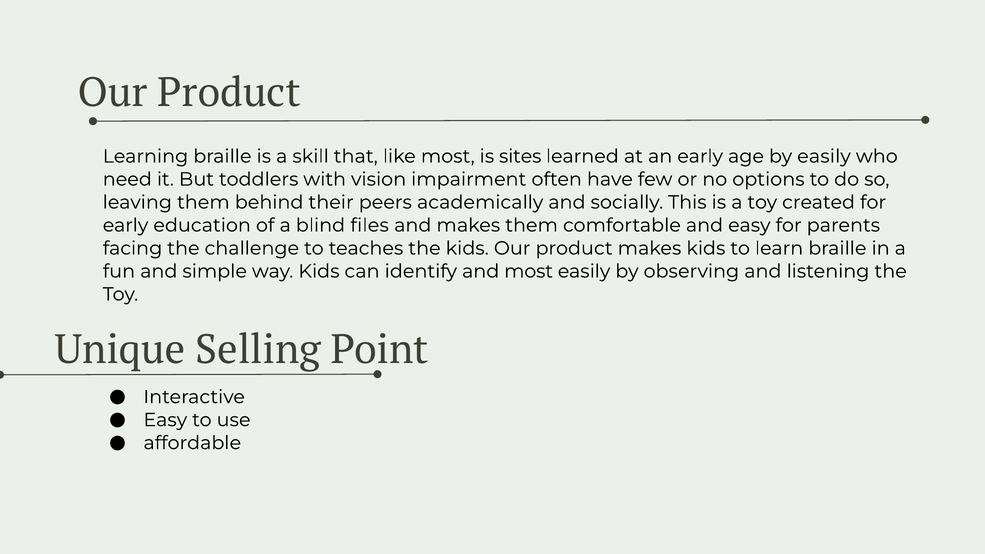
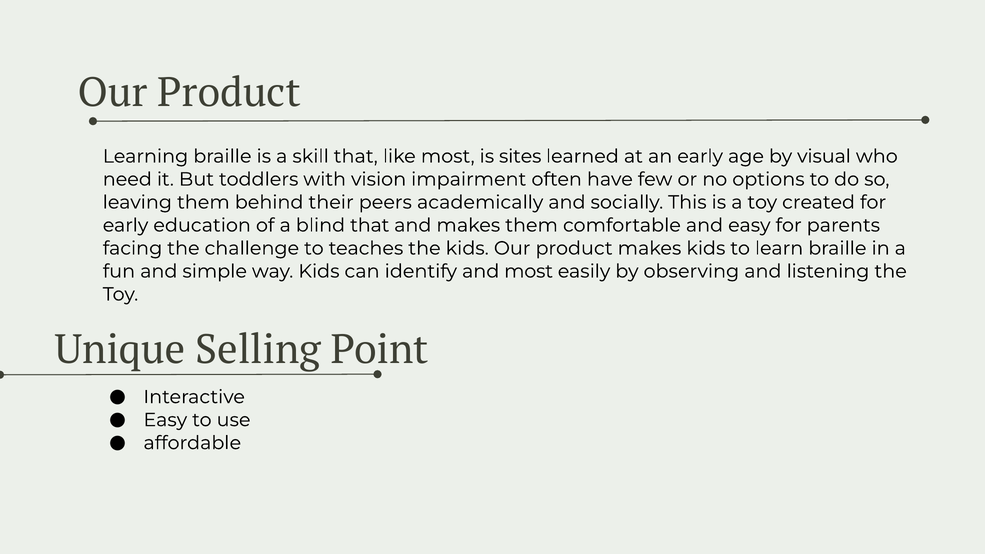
by easily: easily -> visual (824, 156)
blind files: files -> that (370, 225)
